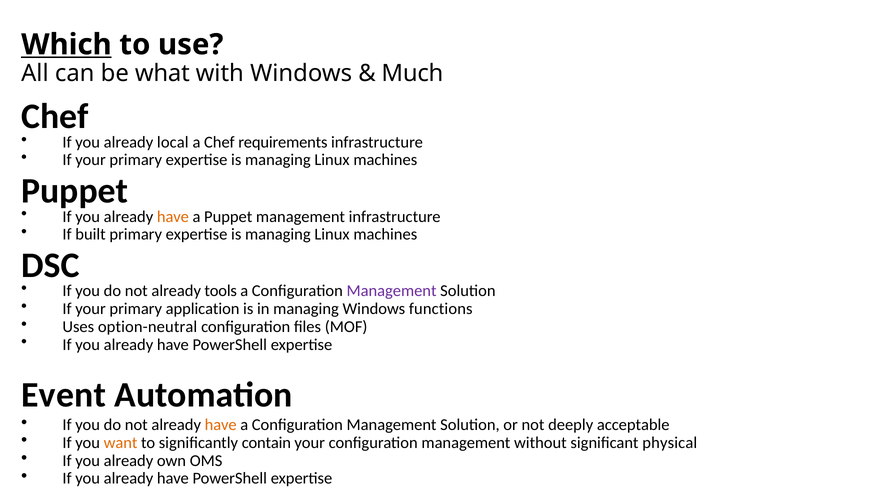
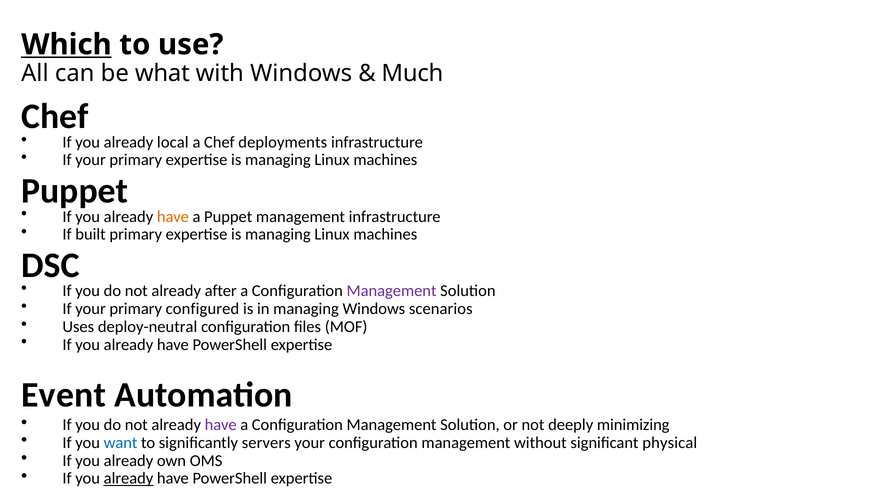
requirements: requirements -> deployments (283, 142)
tools: tools -> after (221, 291)
application: application -> configured (202, 309)
functions: functions -> scenarios (441, 309)
option-neutral: option-neutral -> deploy-neutral (148, 326)
have colour: orange -> purple (221, 424)
acceptable: acceptable -> minimizing (633, 424)
want colour: orange -> blue (121, 442)
contain: contain -> servers (266, 442)
already underline: none -> present (129, 478)
